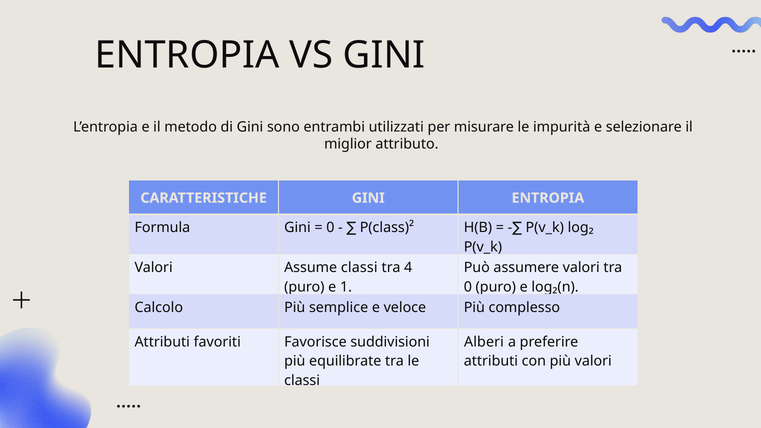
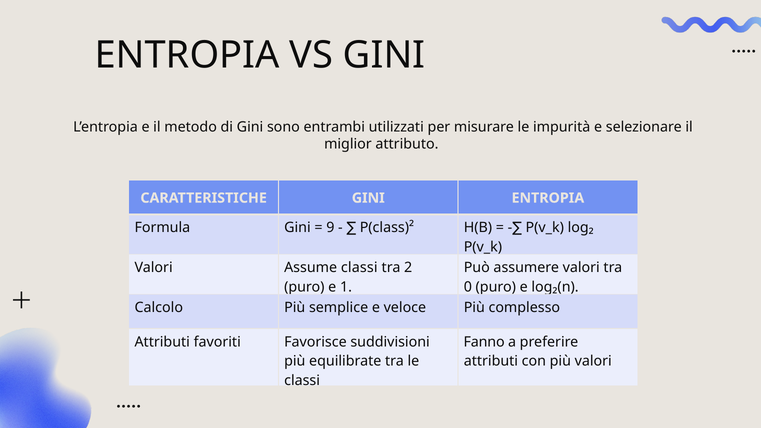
0: 0 -> 9 (330, 228)
4: 4 -> 2 (408, 268)
Alberi: Alberi -> Fanno (484, 342)
